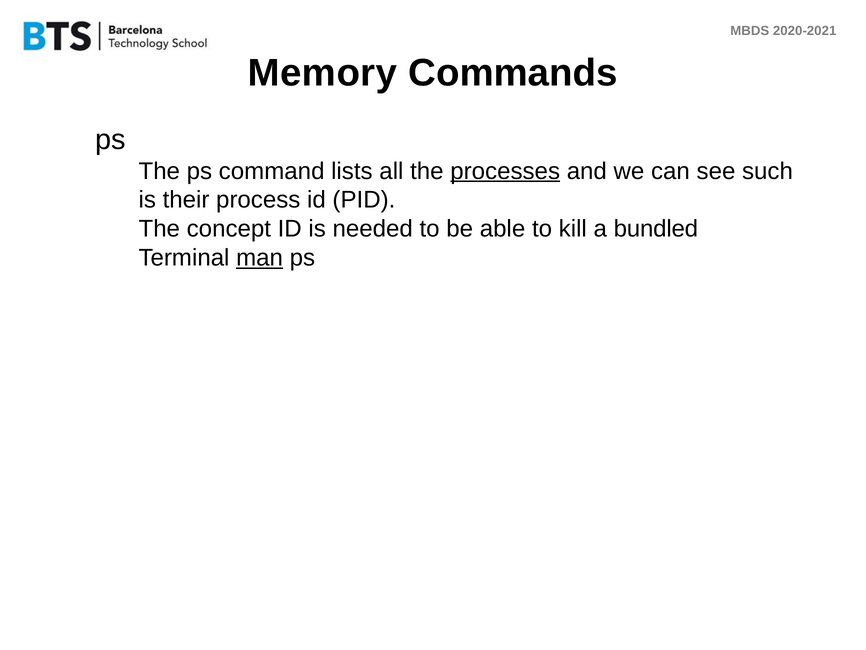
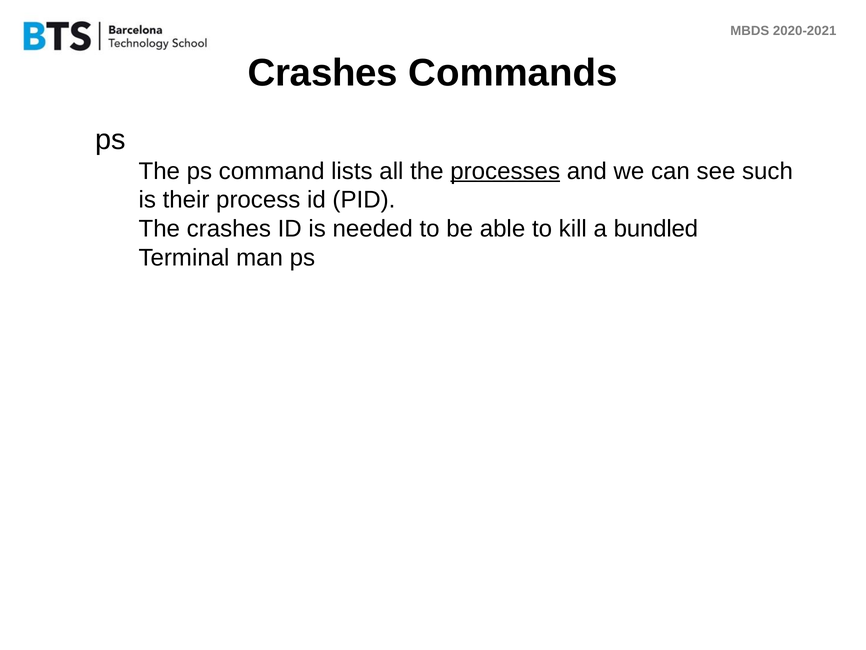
Memory: Memory -> Crashes (323, 73)
concept: concept -> crashes (229, 229)
man underline: present -> none (260, 258)
